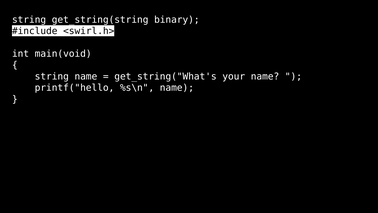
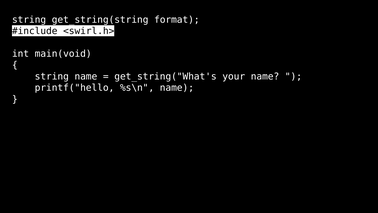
binary: binary -> format (177, 20)
